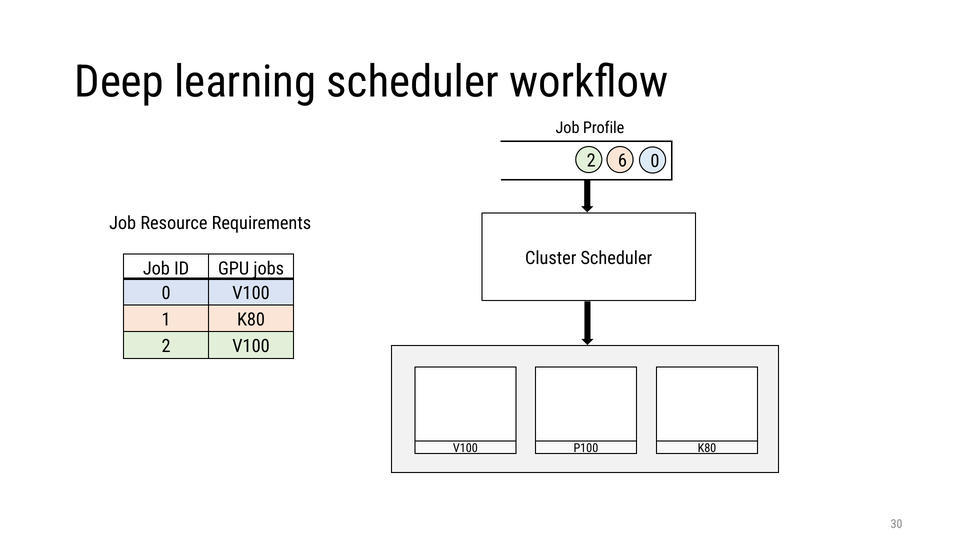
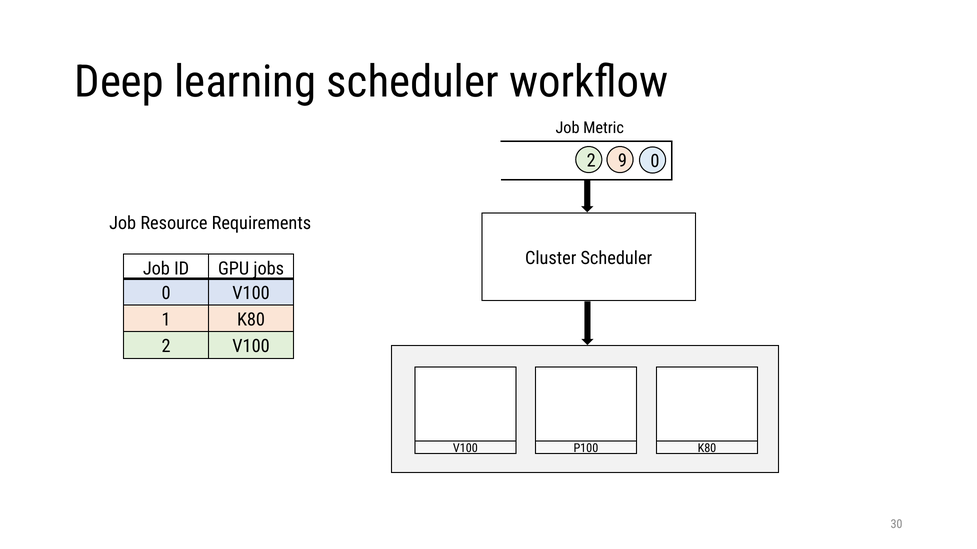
Profile: Profile -> Metric (604, 128)
6: 6 -> 9 (623, 161)
